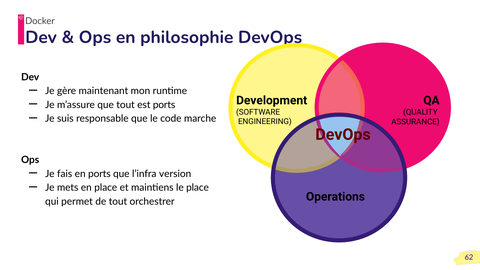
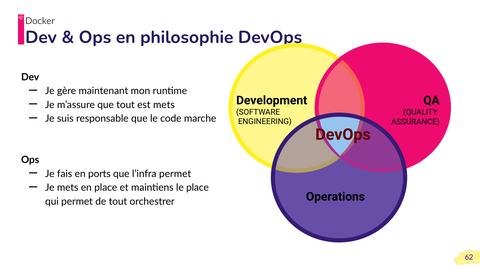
est ports: ports -> mets (164, 105)
l’infra version: version -> permet (175, 174)
